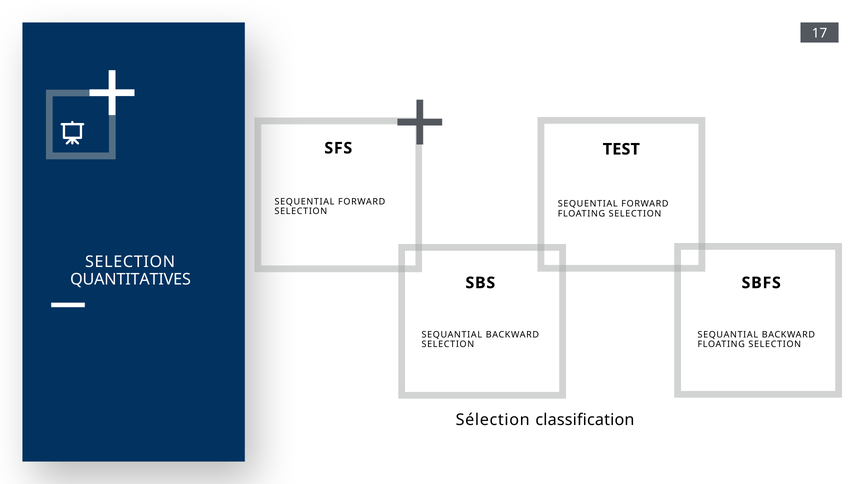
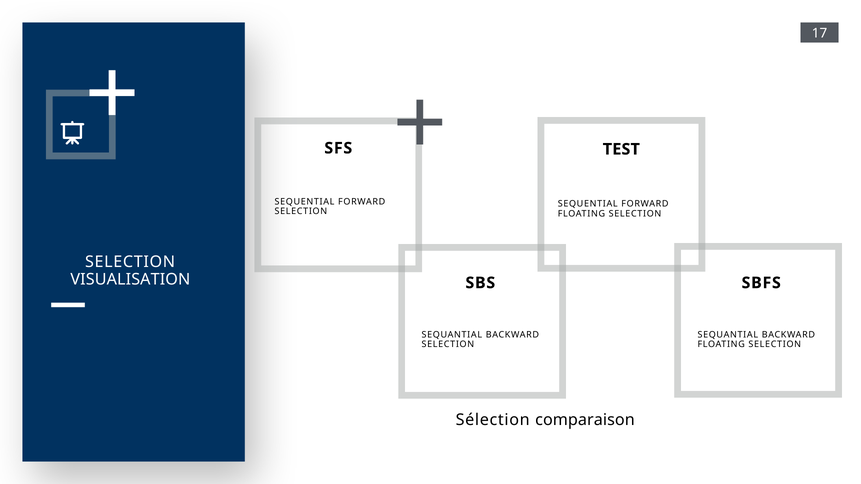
QUANTITATIVES: QUANTITATIVES -> VISUALISATION (130, 279)
classification: classification -> comparaison (585, 420)
